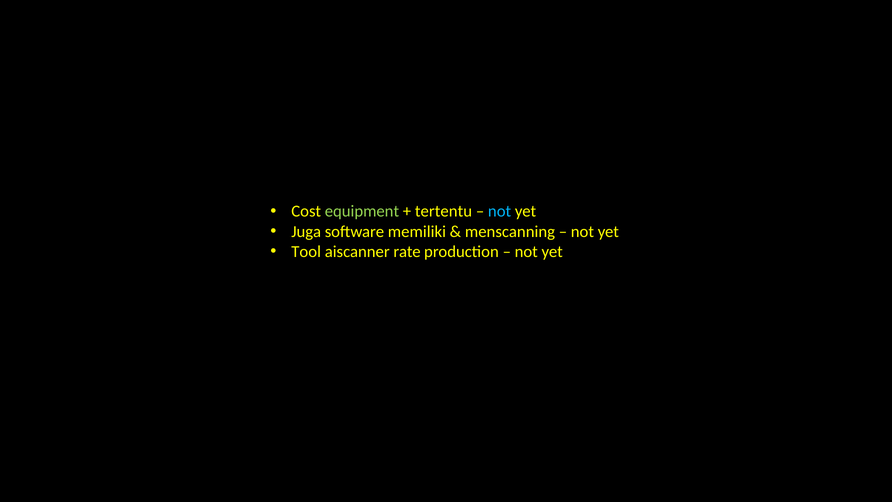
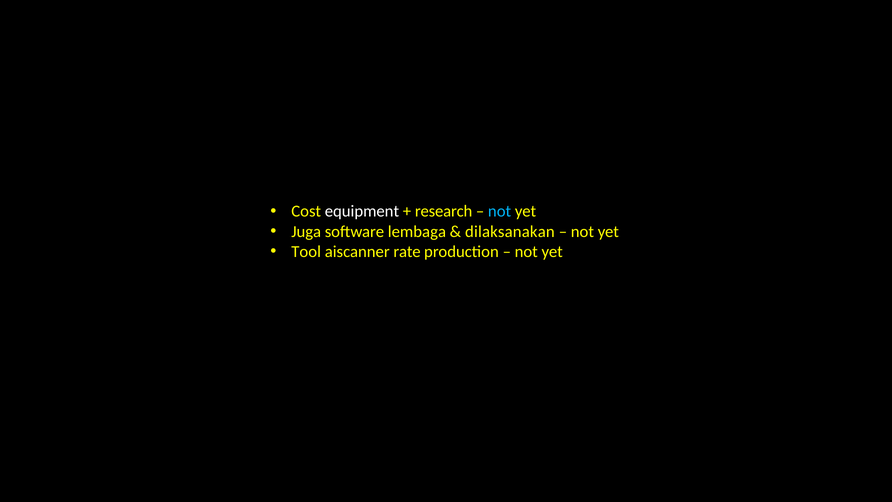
equipment colour: light green -> white (362, 211)
tertentu: tertentu -> research (444, 211)
memiliki: memiliki -> lembaga (417, 231)
menscanning: menscanning -> dilaksanakan (510, 231)
